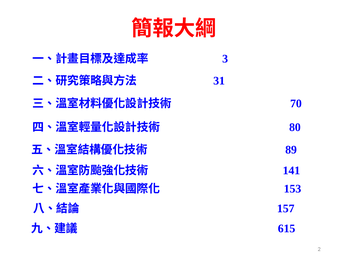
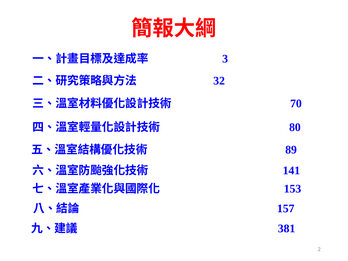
31: 31 -> 32 (219, 81)
615: 615 -> 381 (287, 229)
